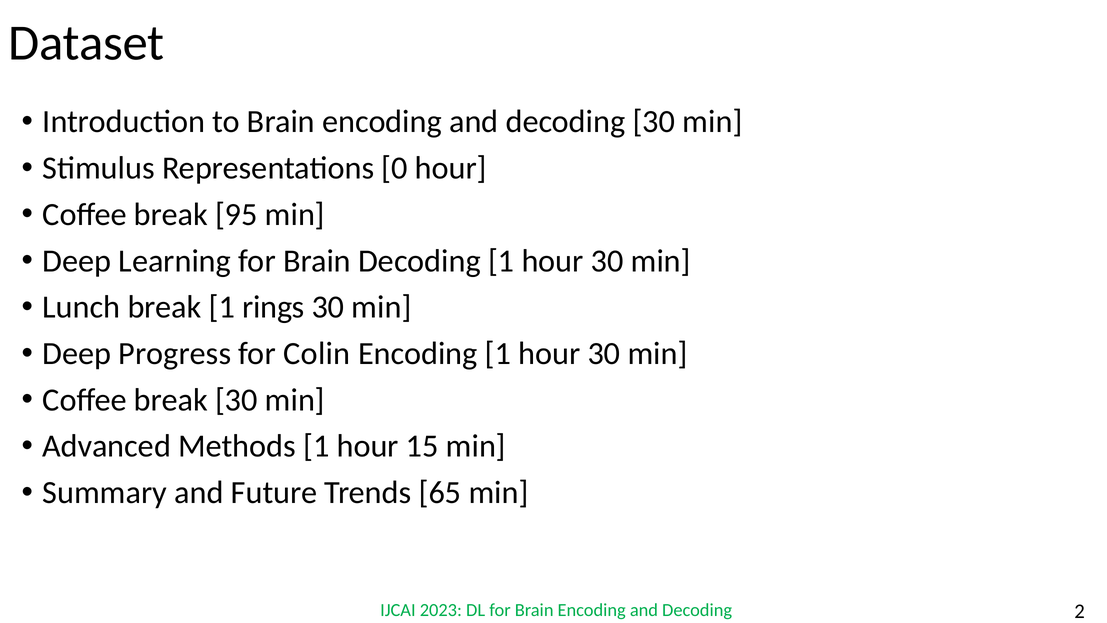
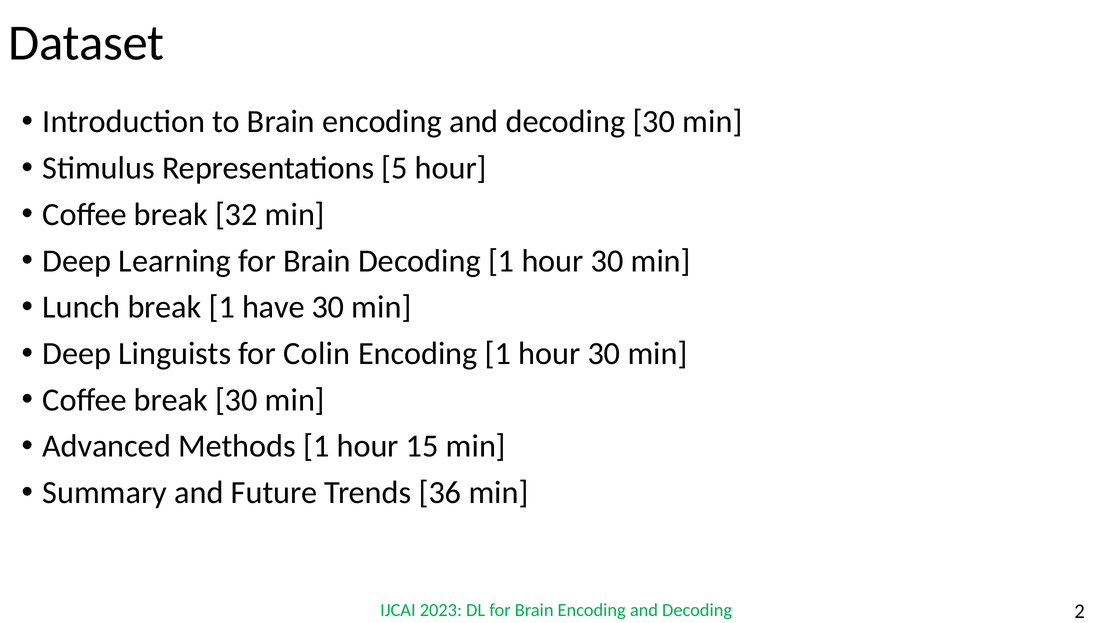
0: 0 -> 5 (395, 168)
95: 95 -> 32 (236, 214)
rings: rings -> have (273, 307)
Progress: Progress -> Linguists (175, 353)
65: 65 -> 36 (440, 492)
